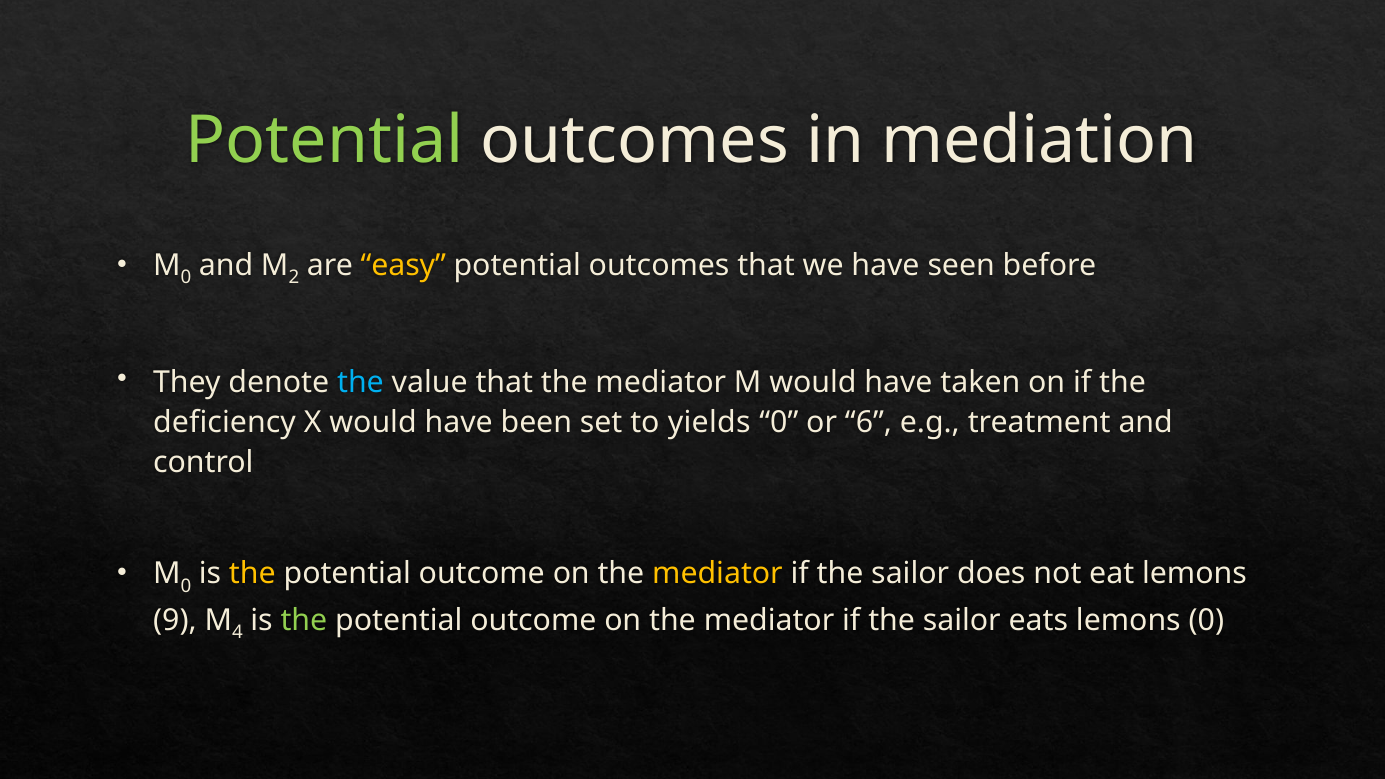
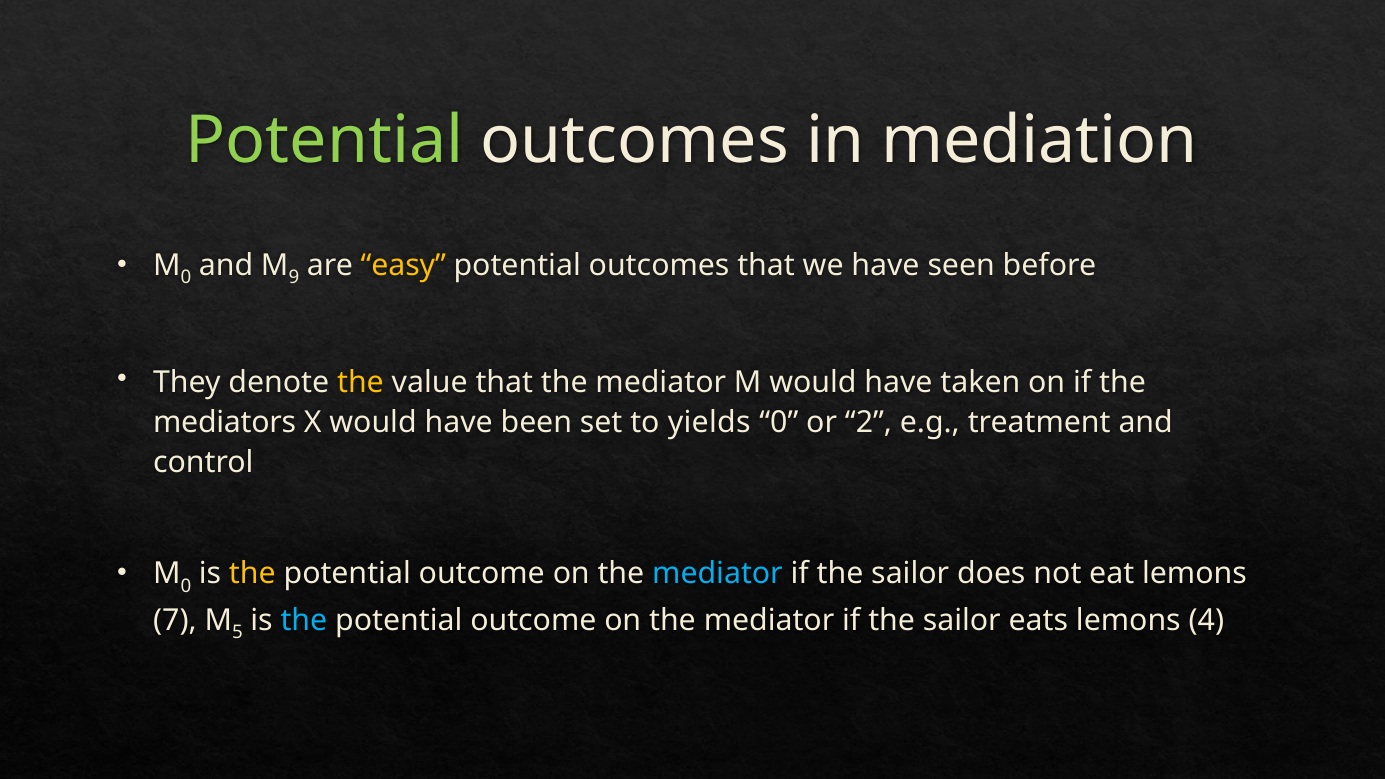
2: 2 -> 9 (294, 277)
the colour: light blue -> yellow (360, 382)
deficiency: deficiency -> mediators (225, 422)
6: 6 -> 2 (869, 422)
mediator colour: yellow -> light blue (717, 574)
9: 9 -> 7 (175, 620)
4: 4 -> 5 (237, 632)
the colour: light green -> light blue (304, 620)
lemons 0: 0 -> 4 (1206, 620)
